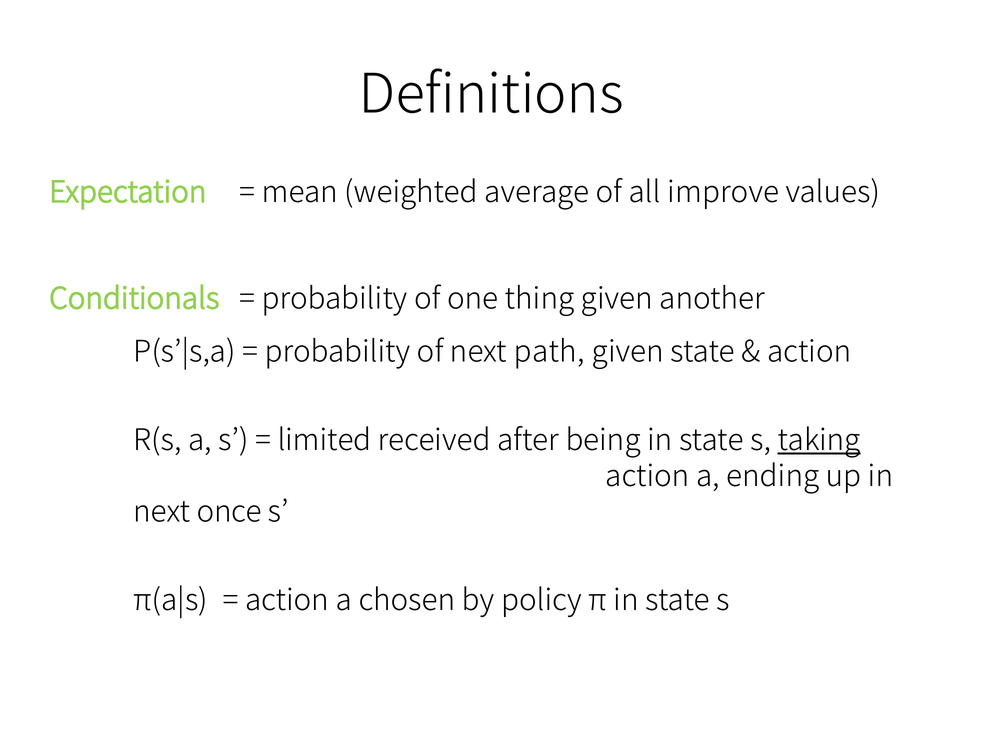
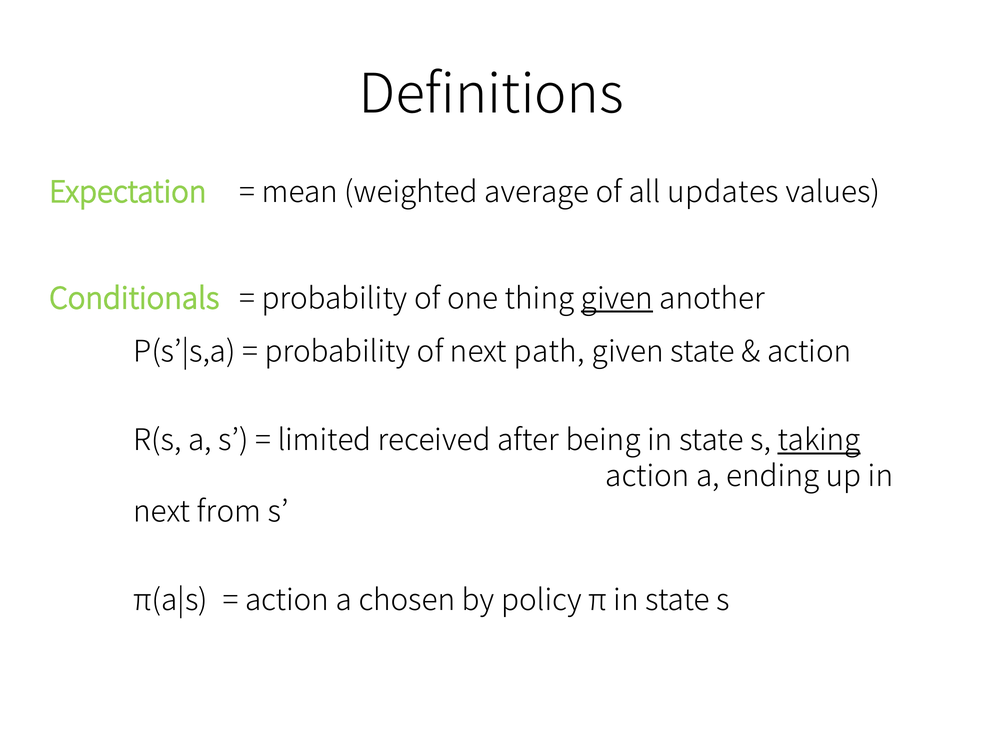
improve: improve -> updates (723, 192)
given underline: none -> present (617, 299)
once: once -> from (229, 512)
